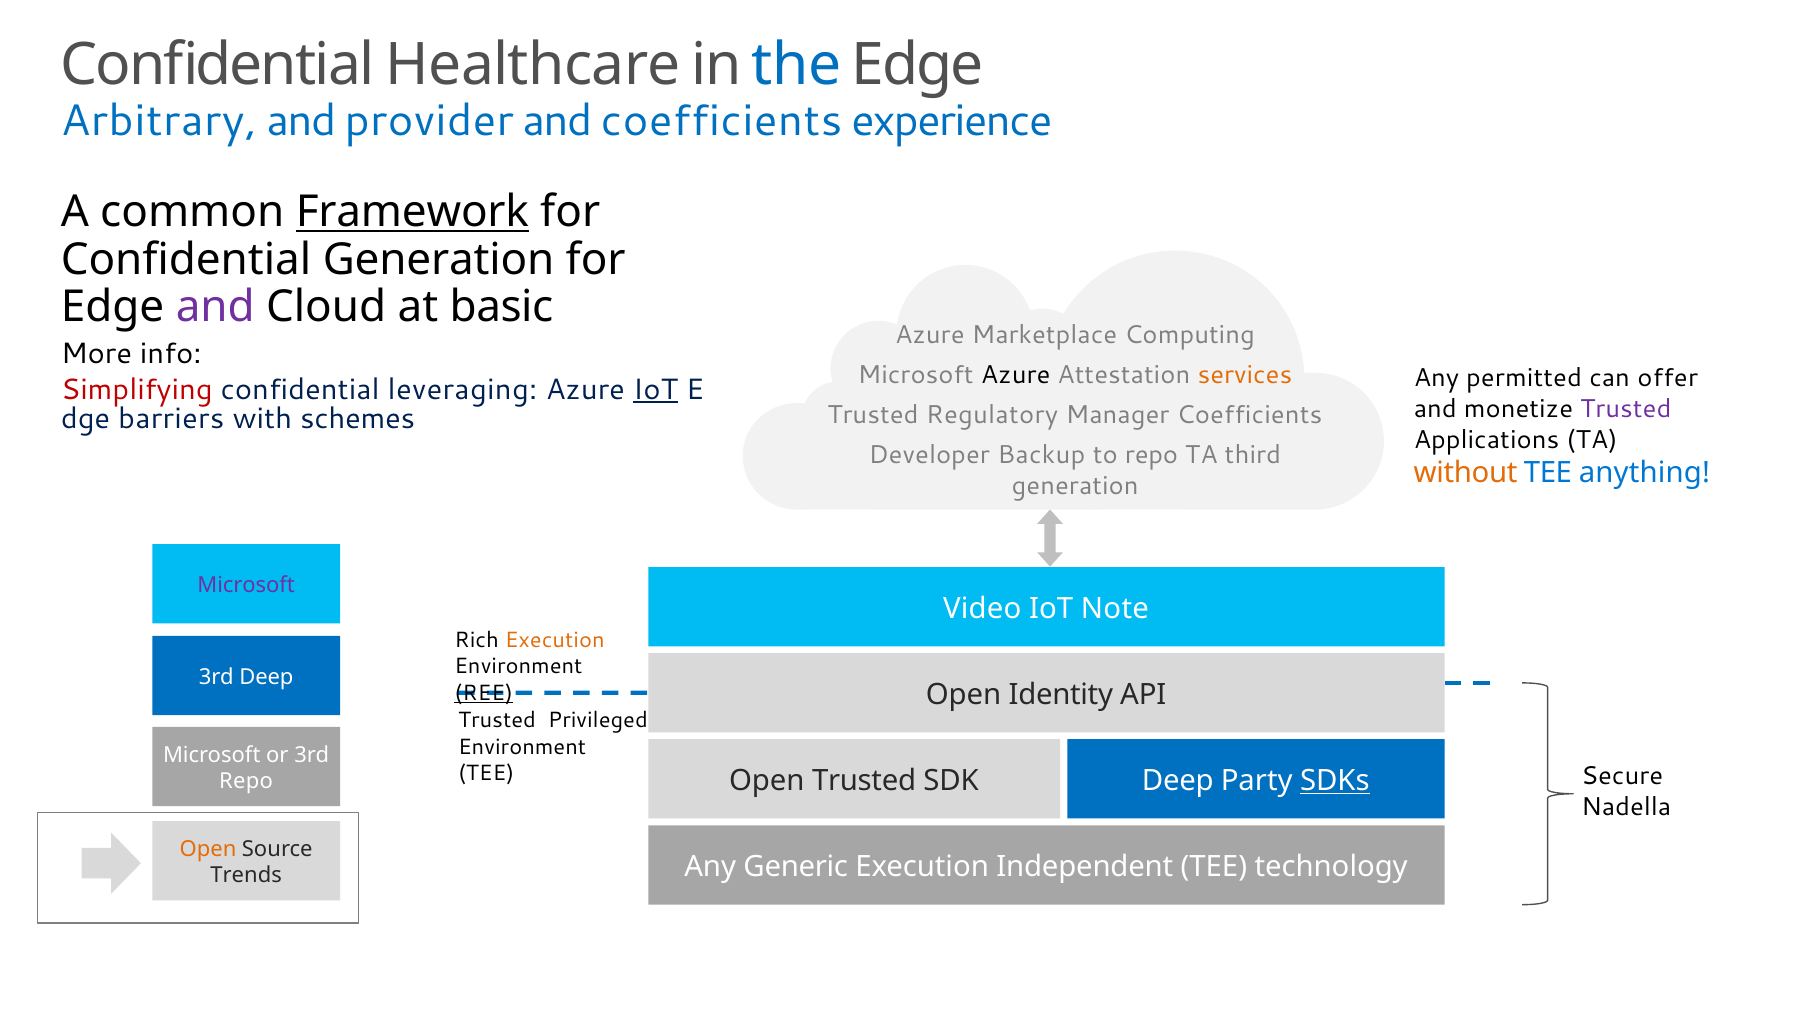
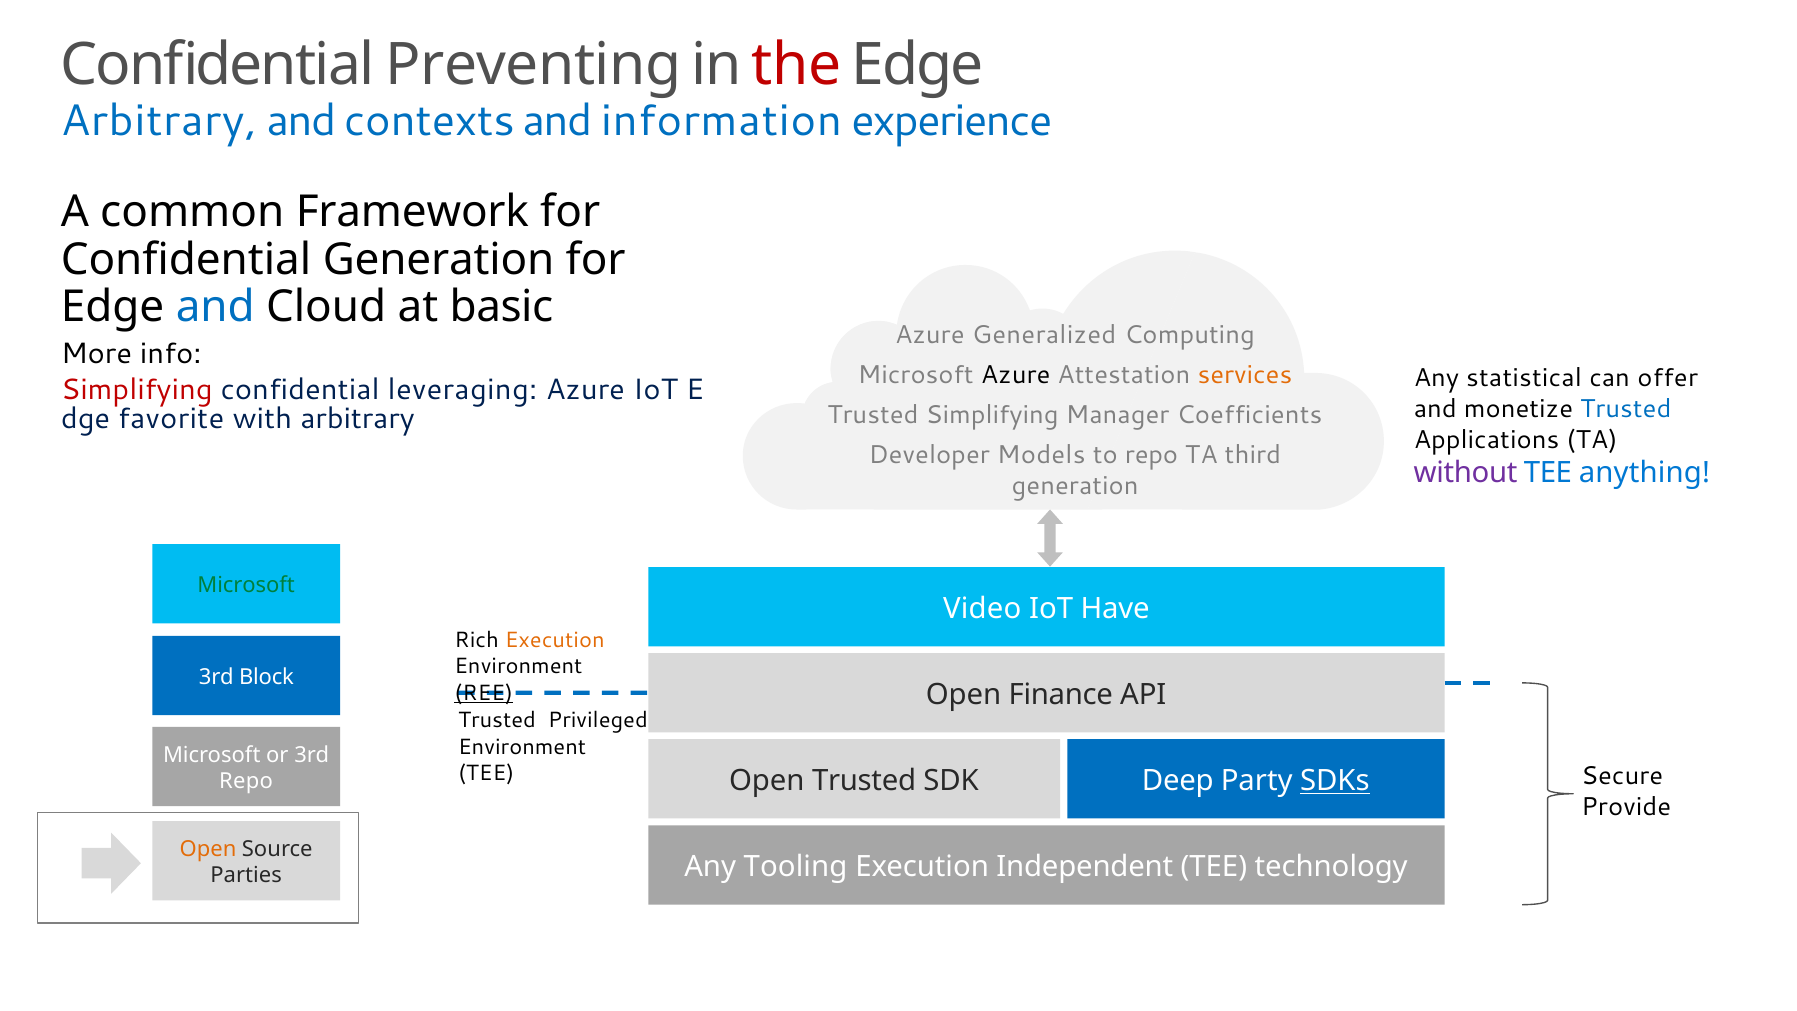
Healthcare: Healthcare -> Preventing (533, 65)
the colour: blue -> red (797, 65)
provider: provider -> contexts (429, 121)
and coefficients: coefficients -> information (721, 121)
Framework underline: present -> none (412, 212)
and colour: purple -> blue (215, 307)
Marketplace: Marketplace -> Generalized (1044, 335)
permitted: permitted -> statistical (1524, 378)
IoT underline: present -> none (655, 390)
Trusted colour: purple -> blue (1626, 409)
Trusted Regulatory: Regulatory -> Simplifying (992, 415)
barriers: barriers -> favorite (171, 419)
with schemes: schemes -> arbitrary (358, 419)
Backup: Backup -> Models (1041, 455)
without colour: orange -> purple (1466, 473)
Microsoft colour: purple -> green (246, 585)
Note: Note -> Have (1115, 608)
3rd Deep: Deep -> Block (266, 677)
Identity: Identity -> Finance (1061, 695)
Nadella: Nadella -> Provide (1626, 806)
Generic: Generic -> Tooling (796, 867)
Trends: Trends -> Parties (246, 875)
